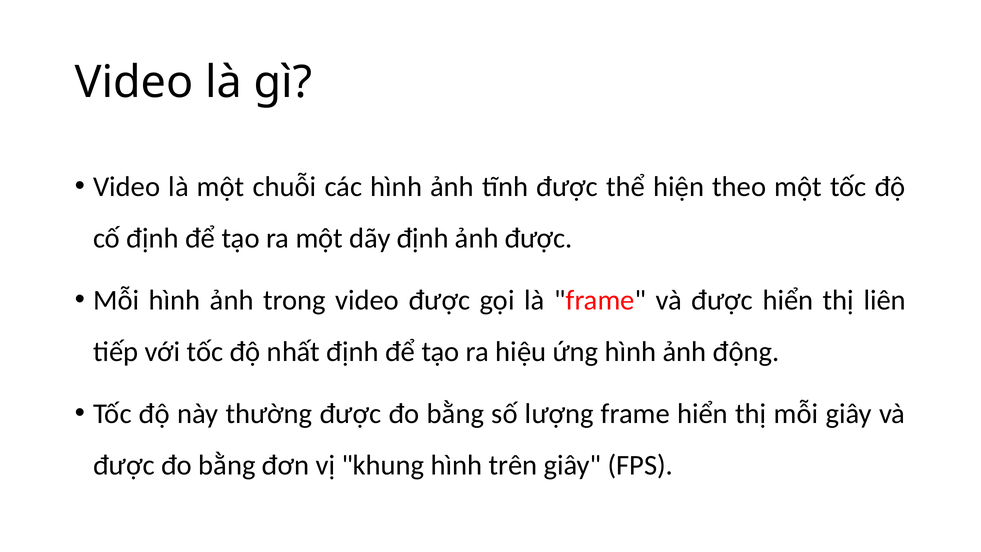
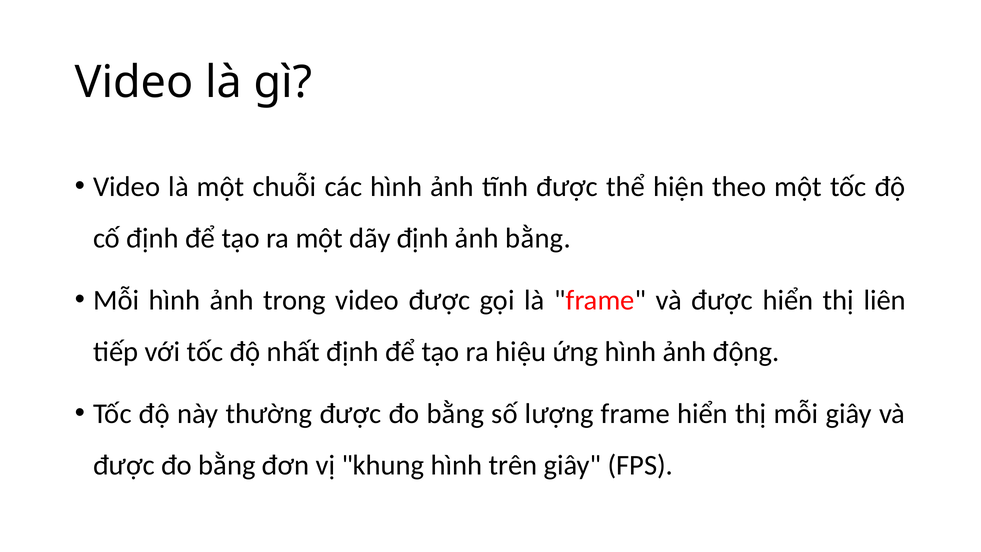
ảnh được: được -> bằng (538, 238)
